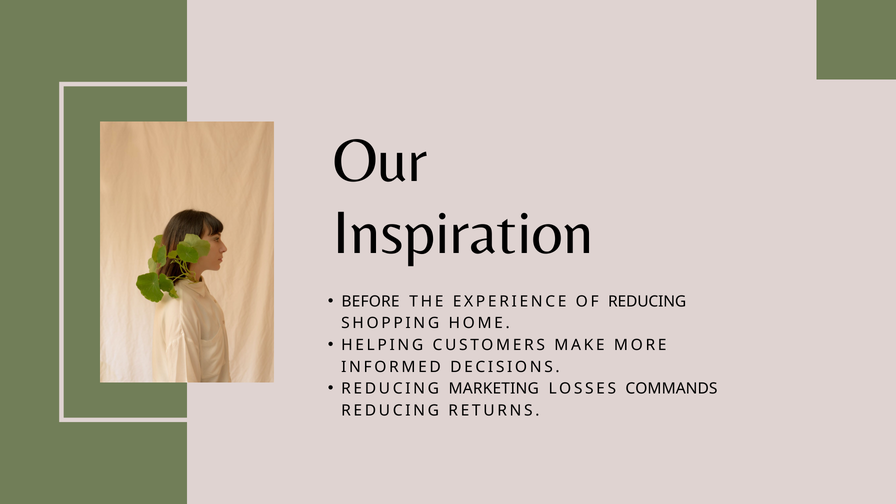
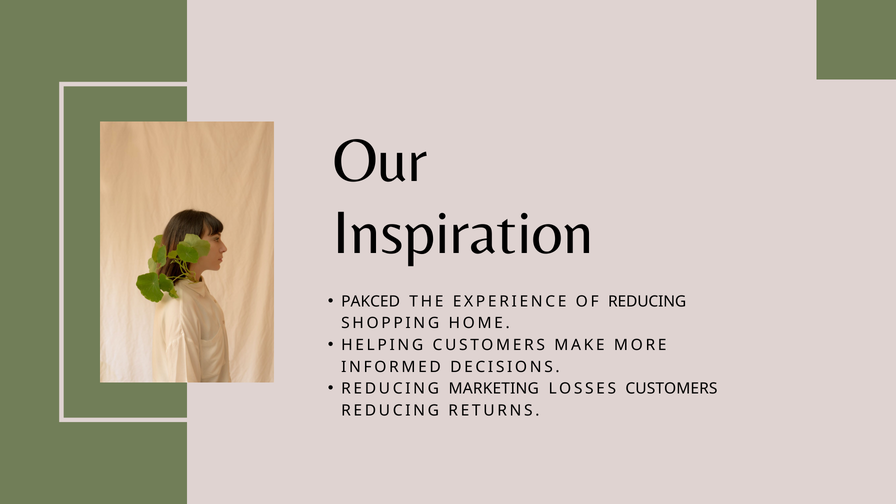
BEFORE: BEFORE -> PAKCED (371, 302)
LOSSES COMMANDS: COMMANDS -> CUSTOMERS (671, 389)
